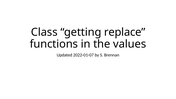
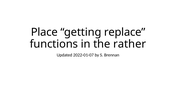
Class: Class -> Place (44, 32)
values: values -> rather (130, 44)
